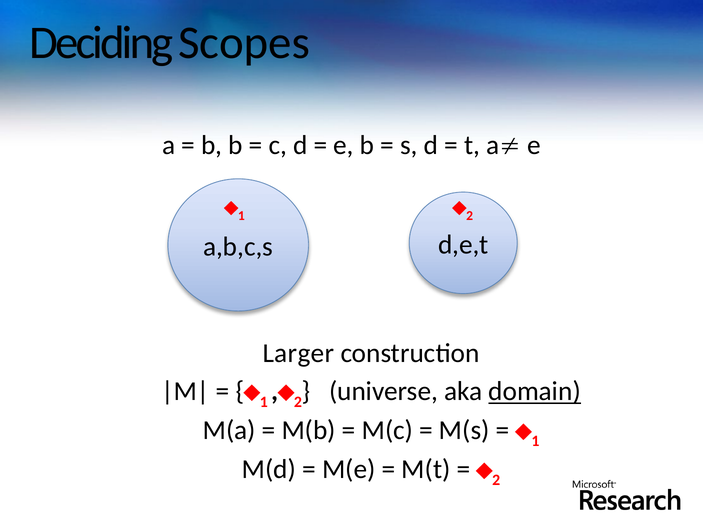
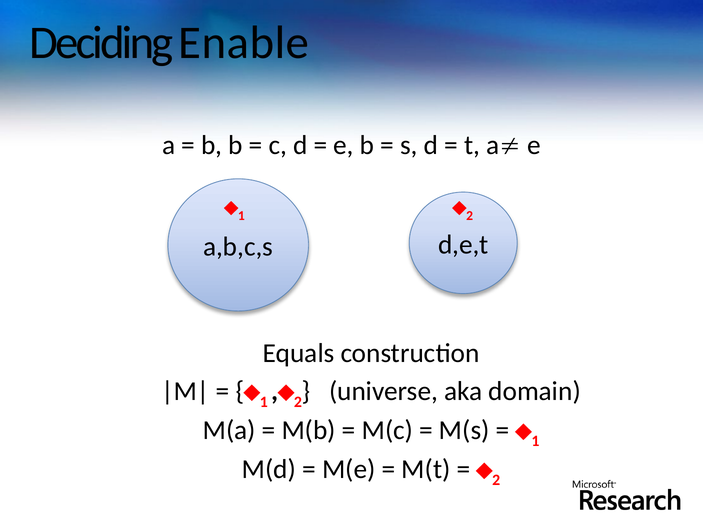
Scopes: Scopes -> Enable (244, 43)
Larger: Larger -> Equals (298, 353)
domain underline: present -> none (535, 392)
